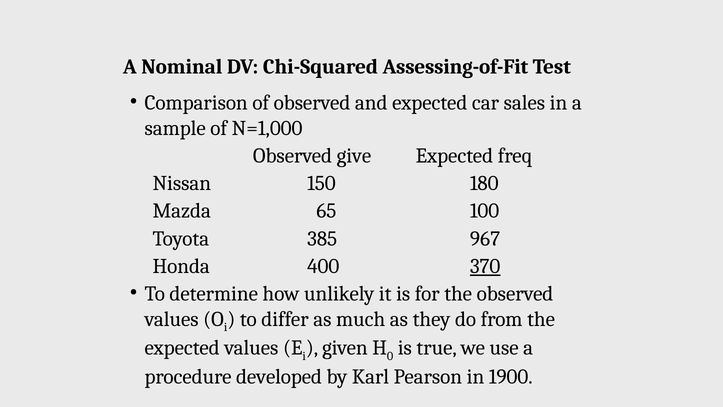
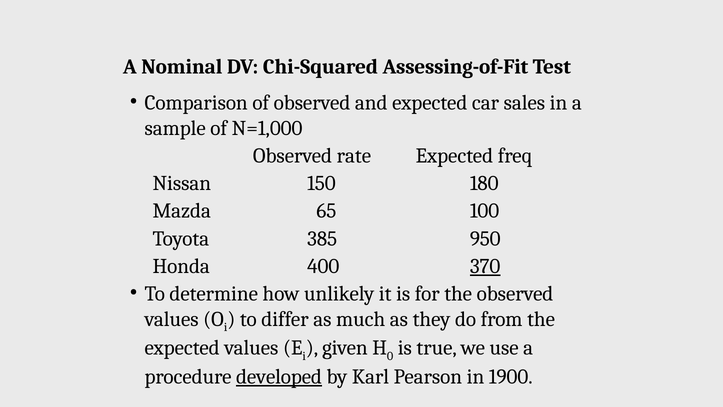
give: give -> rate (354, 156)
967: 967 -> 950 (485, 238)
developed underline: none -> present (279, 376)
